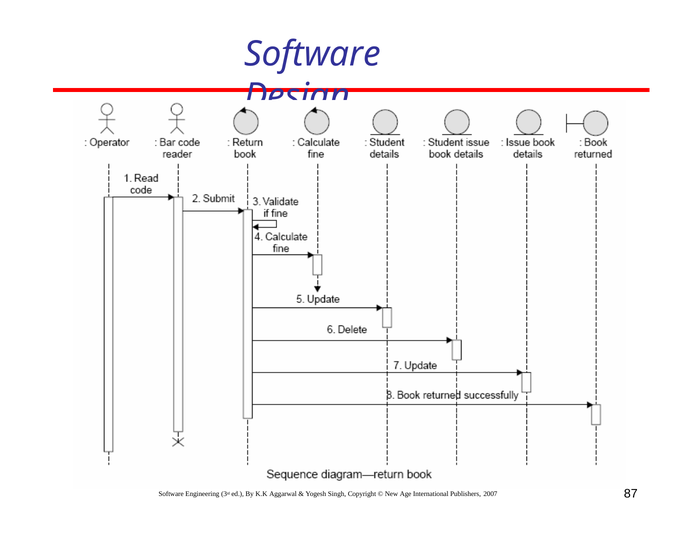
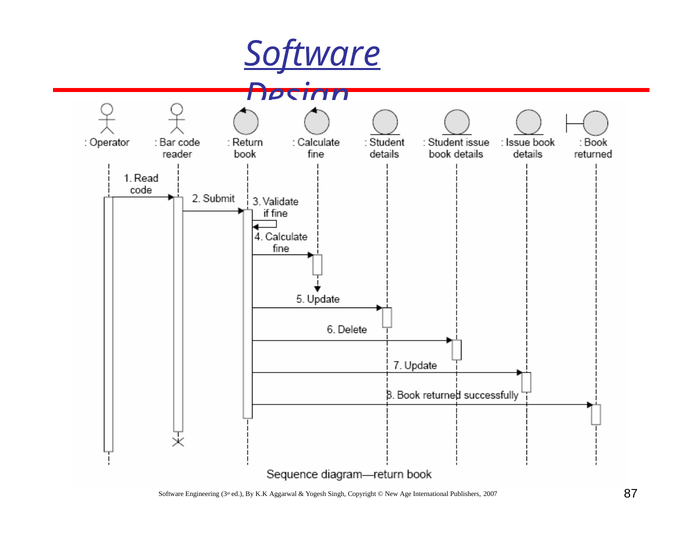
Software underline: none -> present (312, 54)
